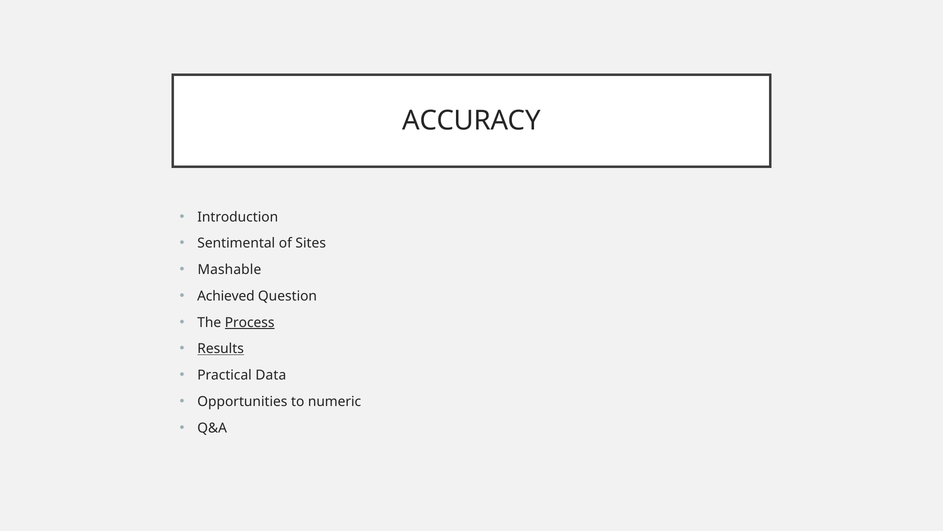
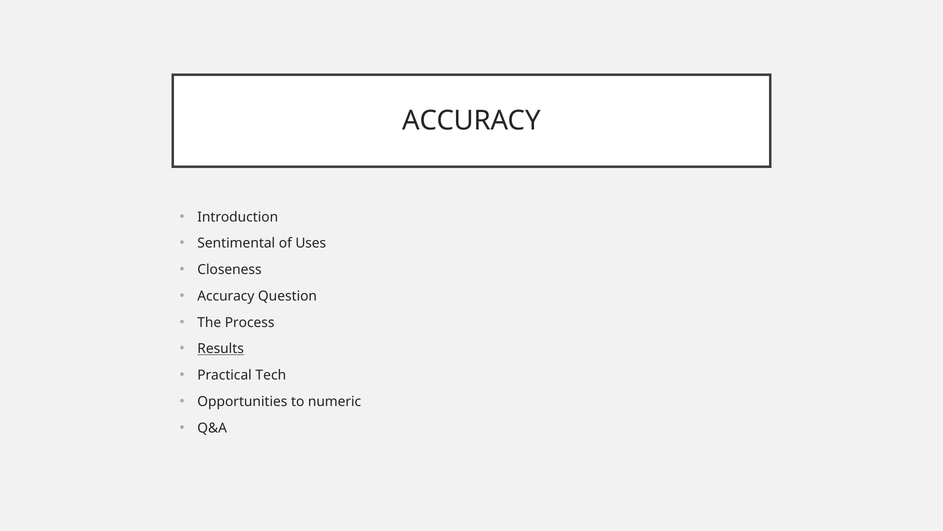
Sites: Sites -> Uses (311, 243)
Mashable: Mashable -> Closeness (229, 269)
Achieved: Achieved -> Accuracy (226, 296)
Process underline: present -> none (250, 322)
Data: Data -> Tech (271, 375)
